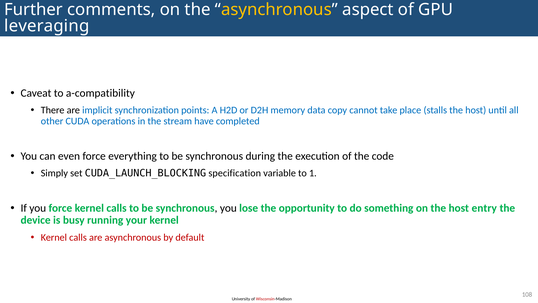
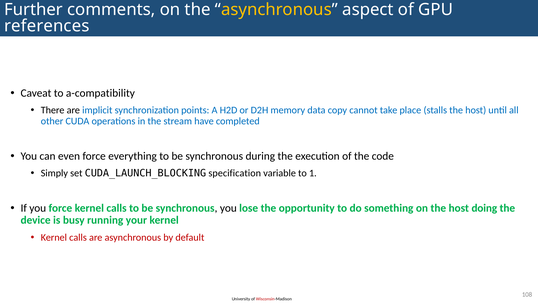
leveraging: leveraging -> references (47, 26)
entry: entry -> doing (484, 208)
